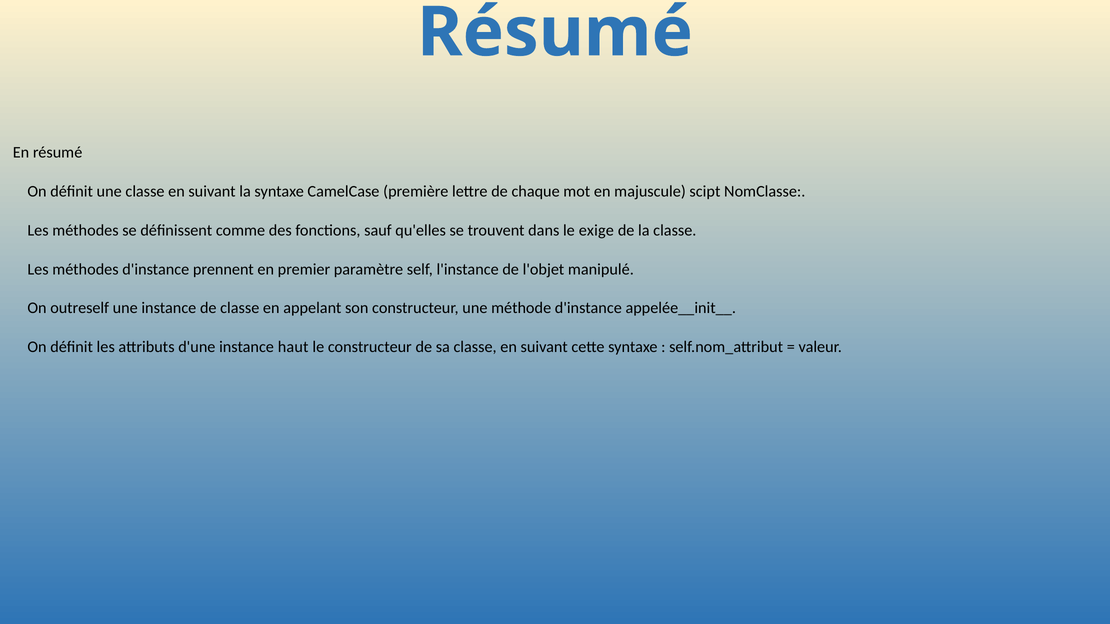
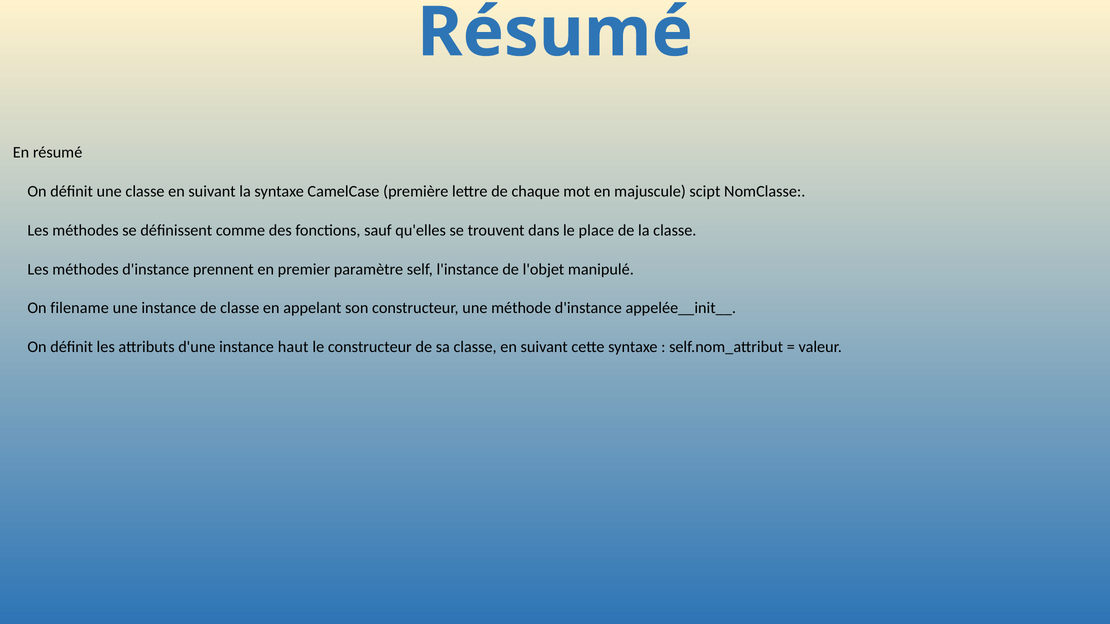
exige: exige -> place (596, 230)
outreself: outreself -> filename (80, 308)
